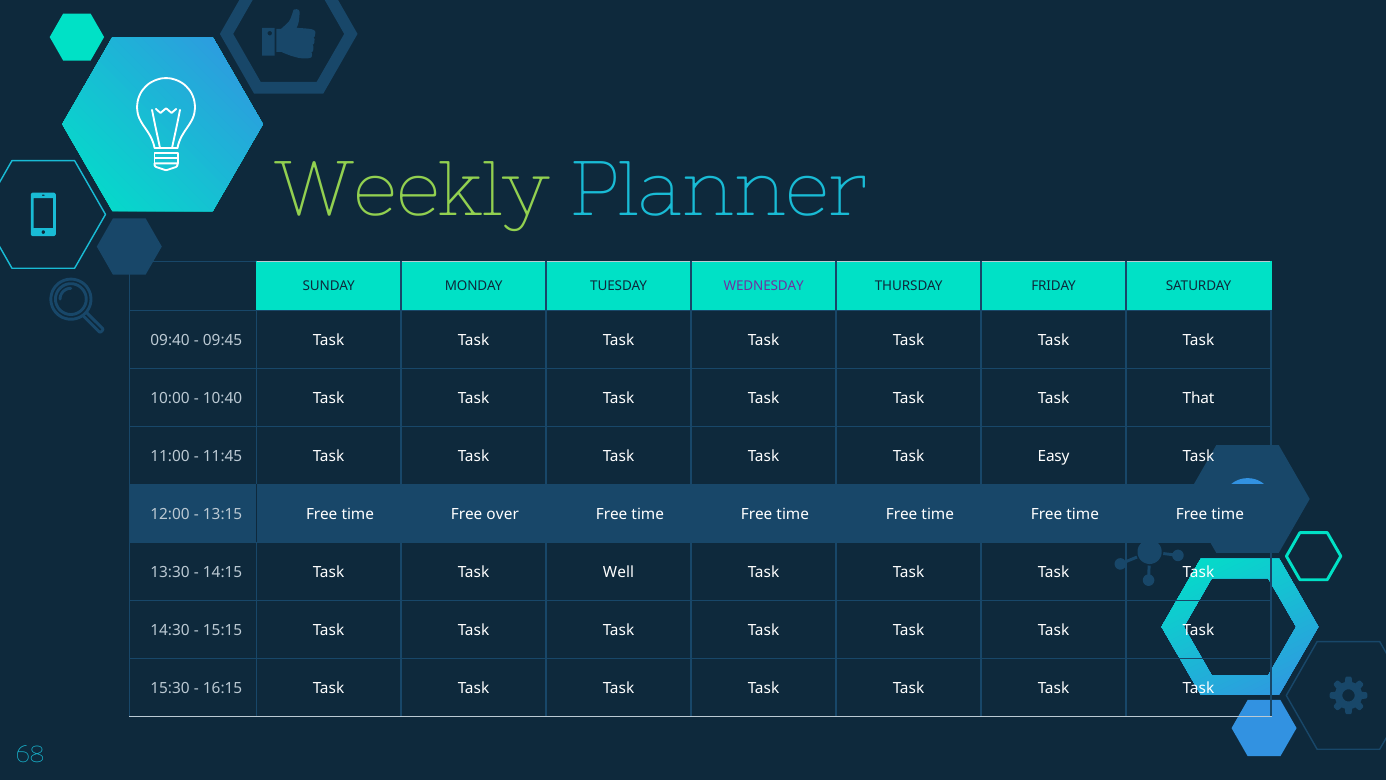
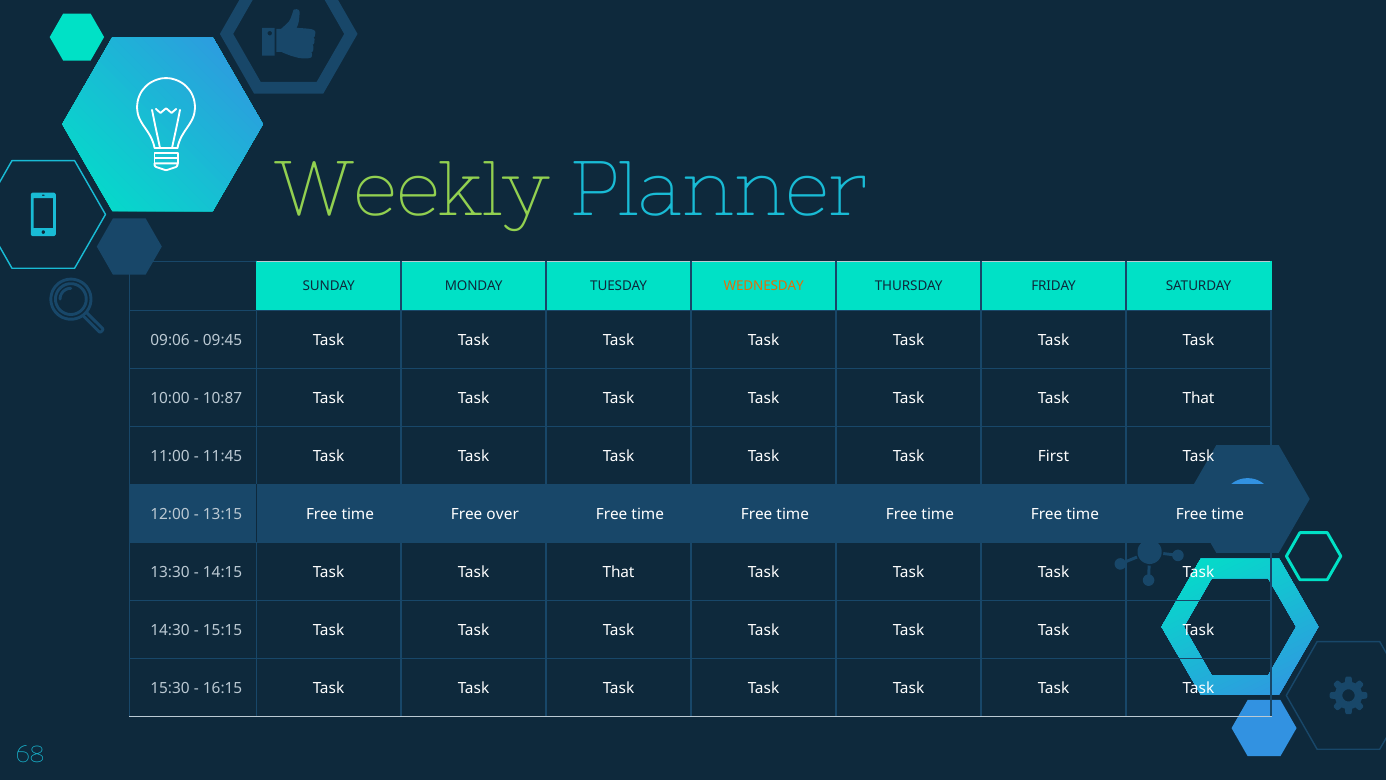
WEDNESDAY colour: purple -> orange (764, 286)
09:40: 09:40 -> 09:06 (170, 340)
10:40: 10:40 -> 10:87 (222, 398)
Easy: Easy -> First (1053, 456)
14:15 Task Task Well: Well -> That (619, 572)
